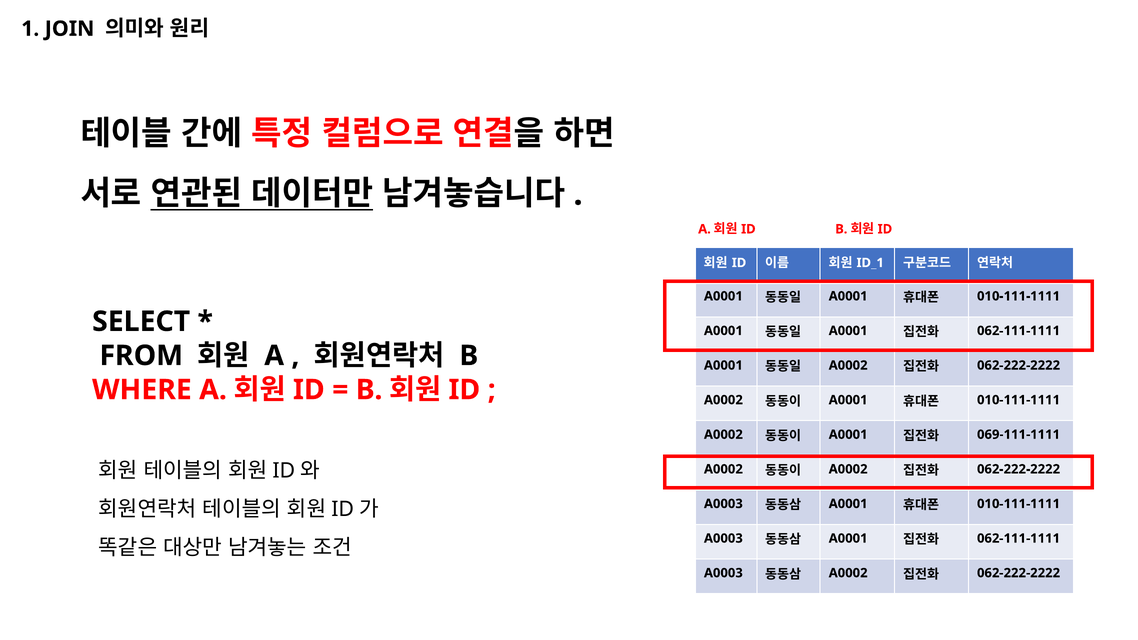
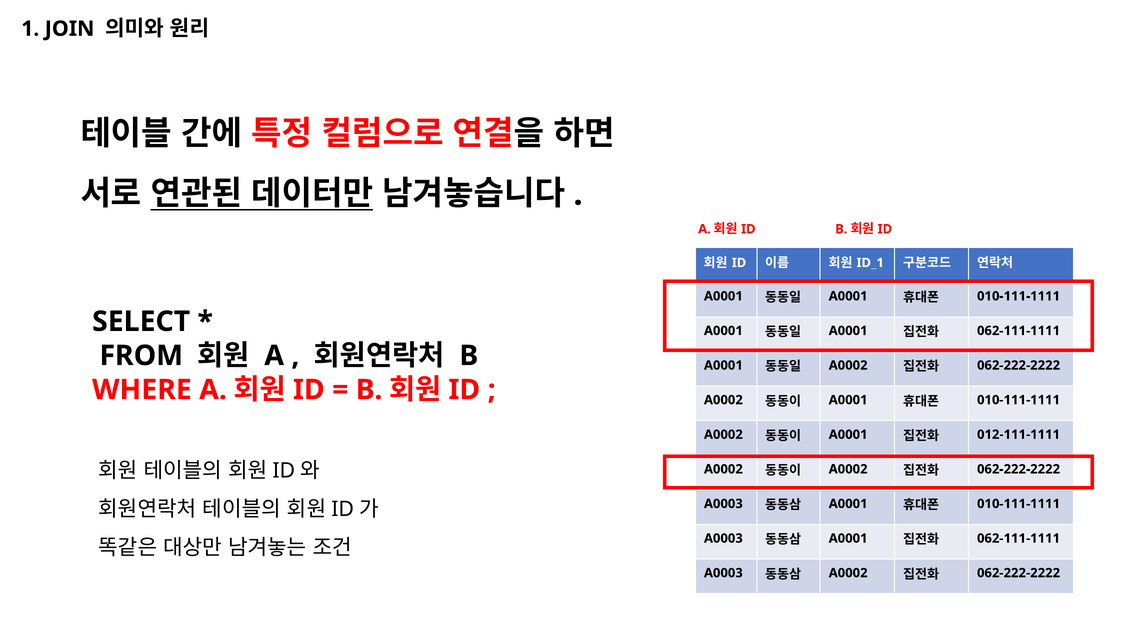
069-111-1111: 069-111-1111 -> 012-111-1111 (1019, 435)
